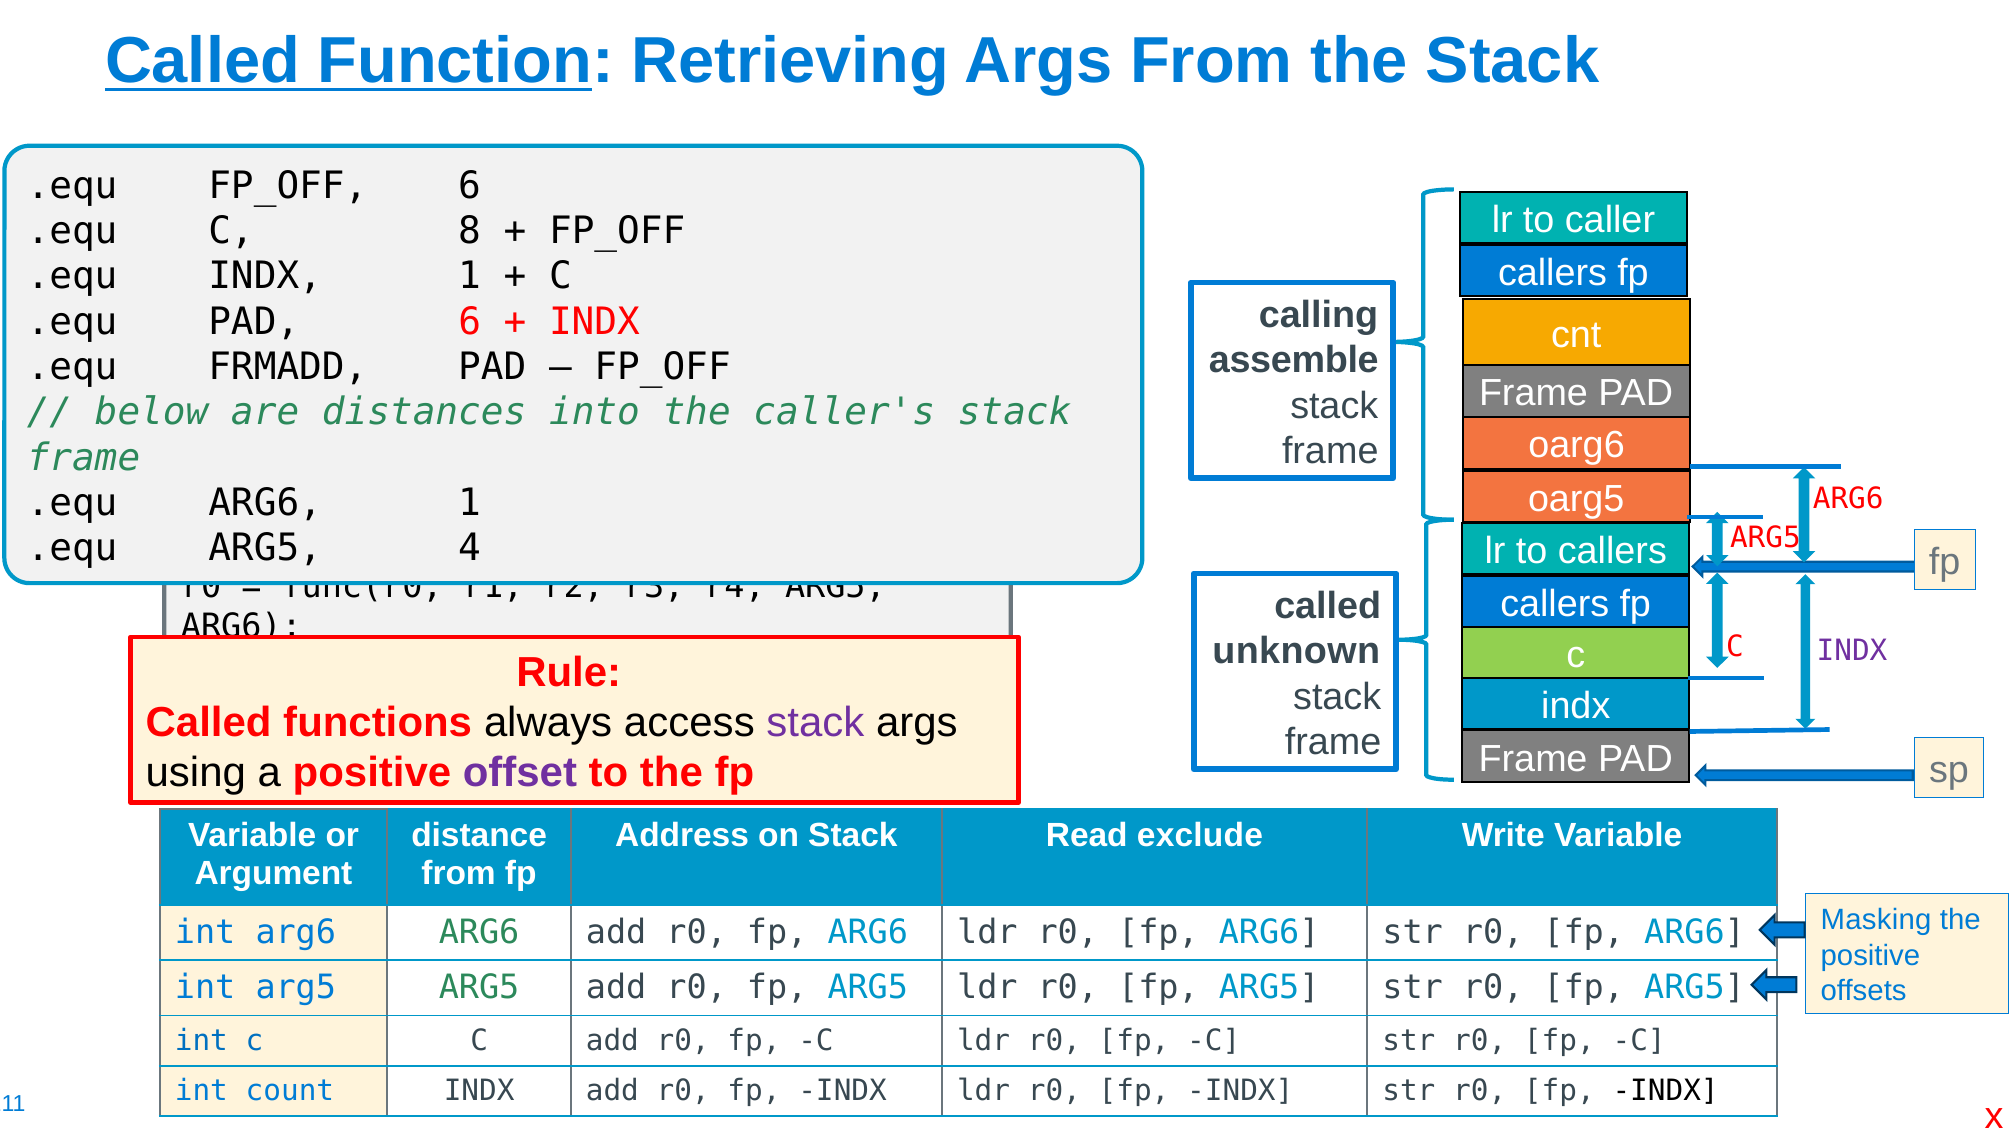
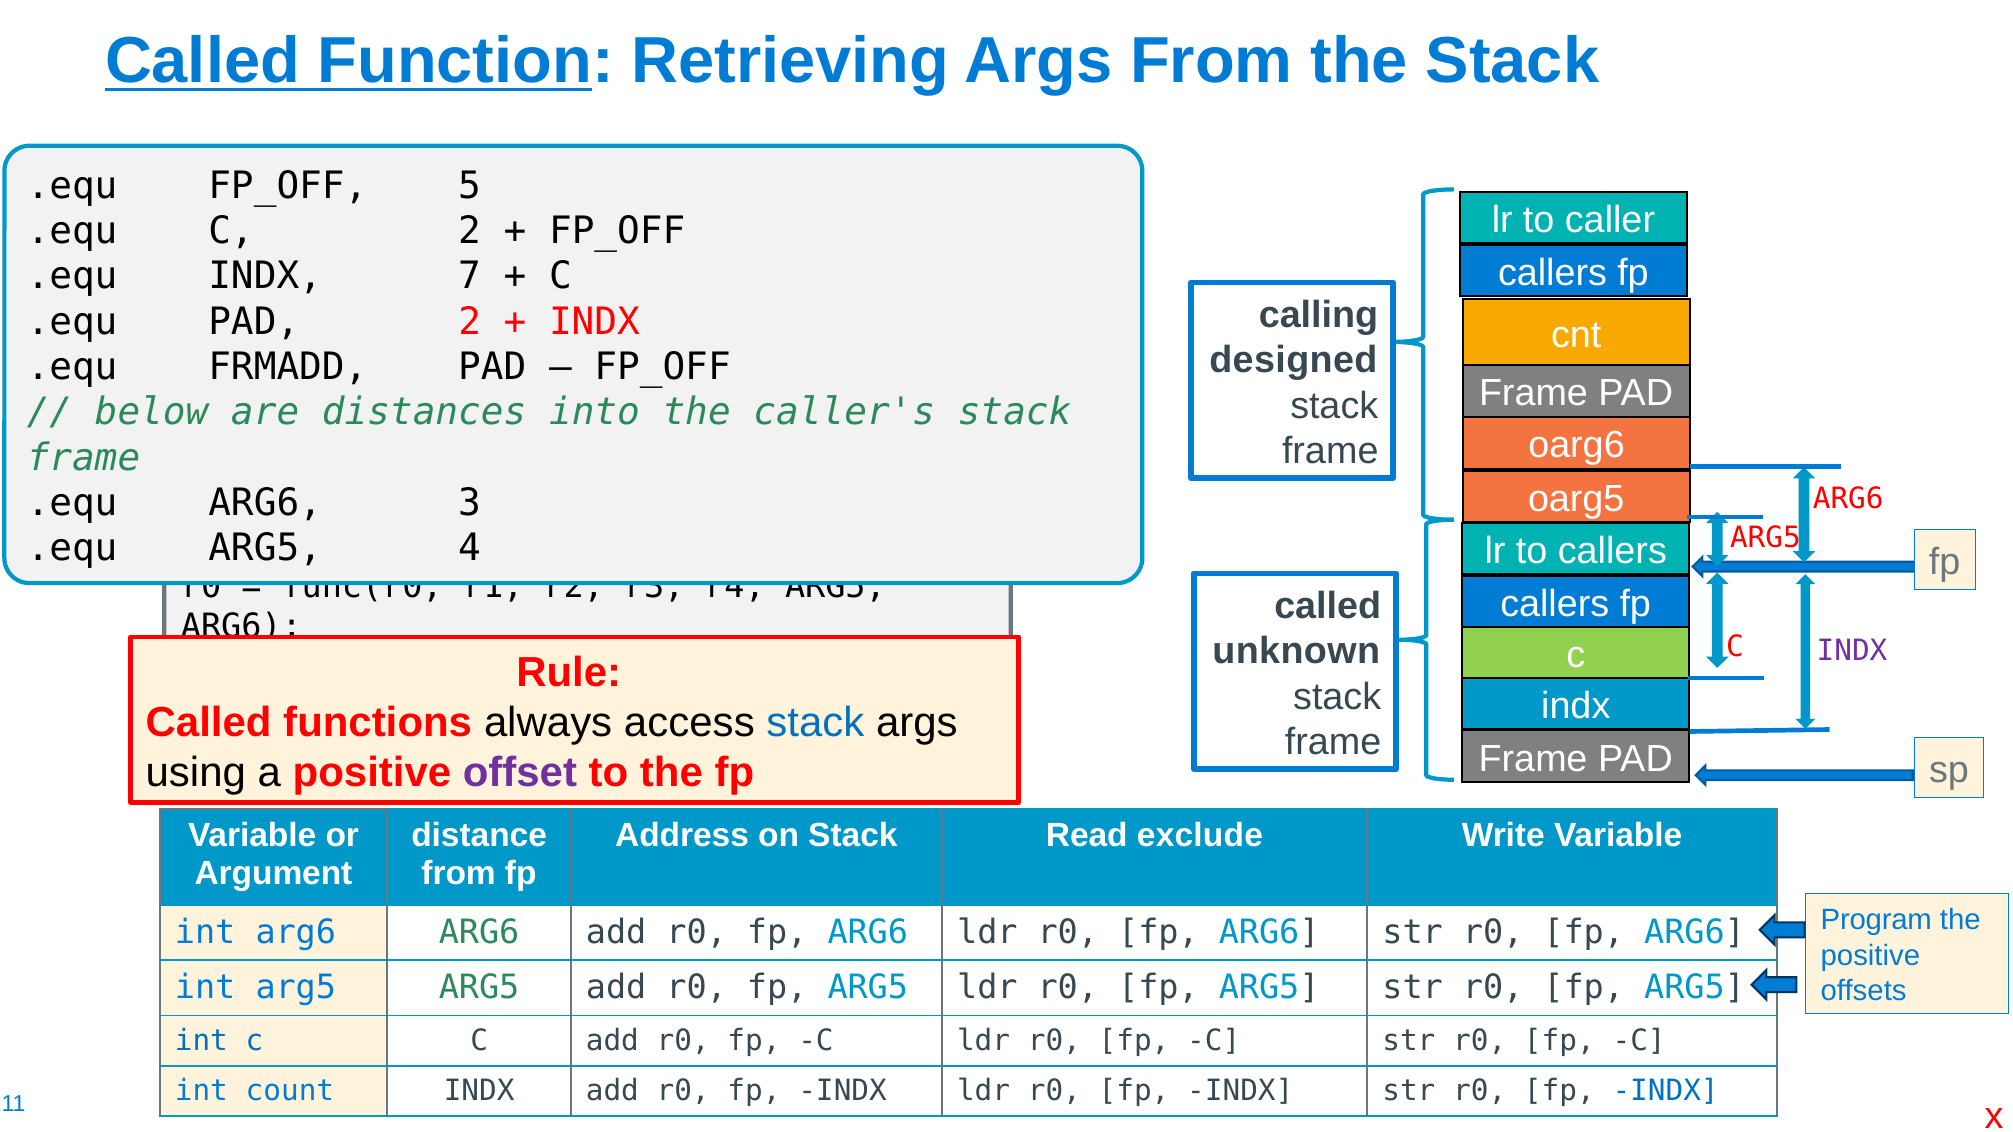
FP_OFF 6: 6 -> 5 (469, 186)
C 8: 8 -> 2 (469, 231)
INDX 1: 1 -> 7 (469, 277)
PAD 6: 6 -> 2 (470, 322)
assemble: assemble -> designed (1293, 361)
ARG6 1: 1 -> 3 (469, 503)
stack colour: purple -> blue (815, 723)
Masking: Masking -> Program (1876, 920)
INDX colour: black -> blue (1666, 1092)
